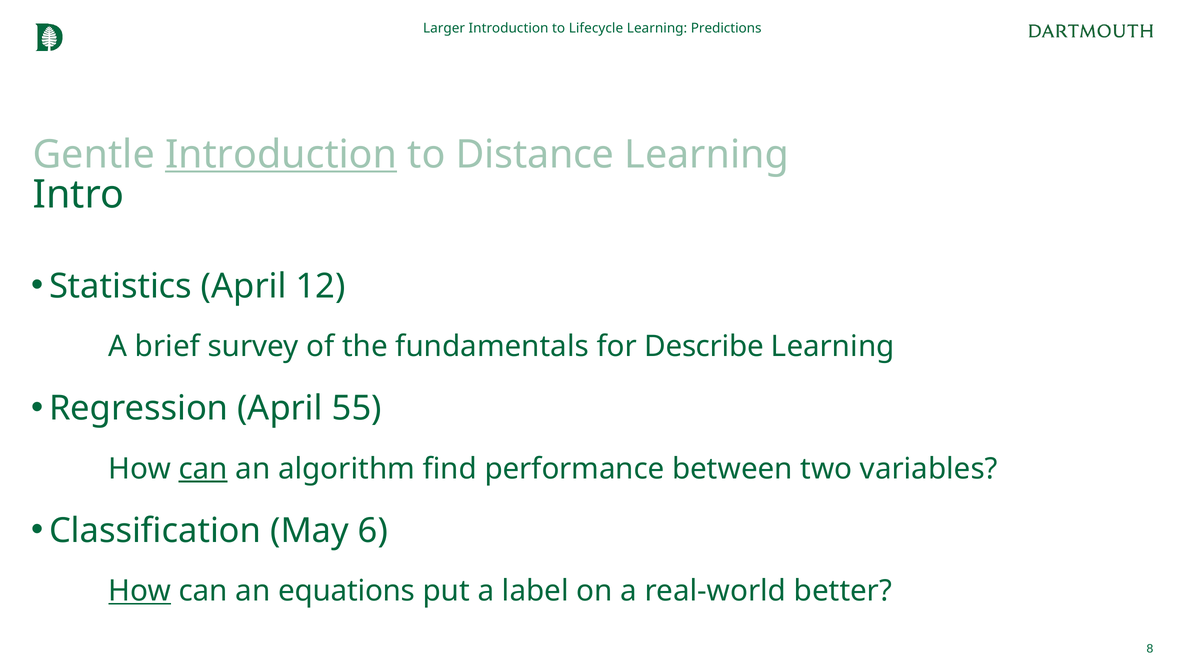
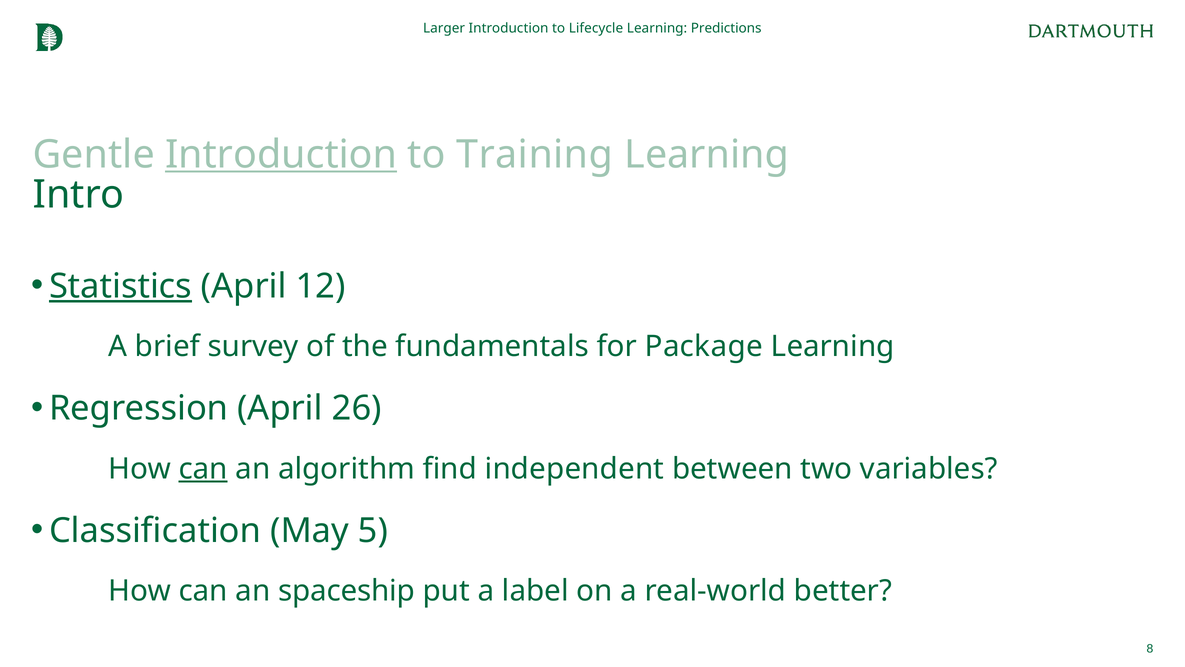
Distance: Distance -> Training (535, 154)
Statistics underline: none -> present (121, 286)
Describe: Describe -> Package (704, 346)
55: 55 -> 26 (357, 408)
performance: performance -> independent (574, 468)
6: 6 -> 5 (373, 530)
How underline: present -> none (140, 591)
equations: equations -> spaceship (347, 591)
